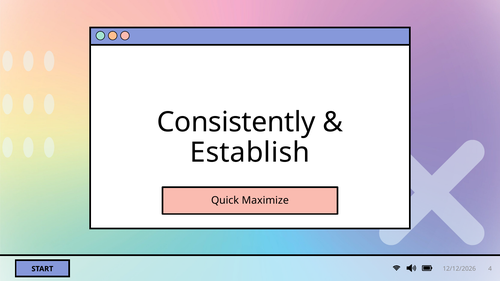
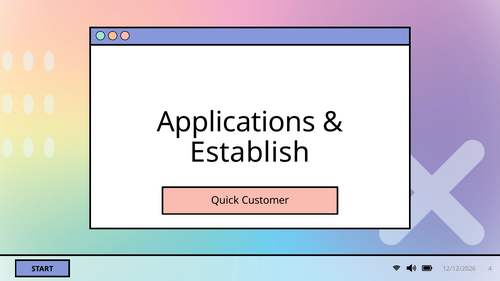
Consistently: Consistently -> Applications (236, 122)
Maximize: Maximize -> Customer (265, 201)
